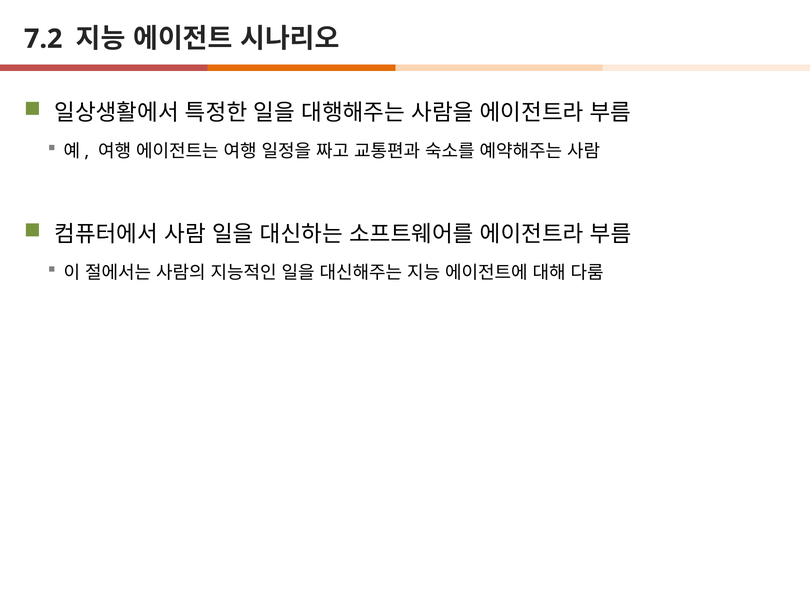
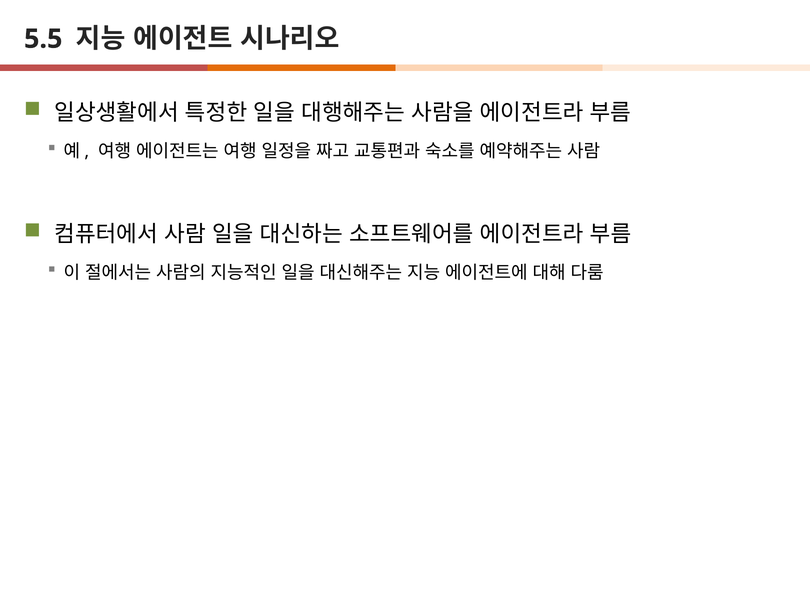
7.2: 7.2 -> 5.5 (43, 39)
